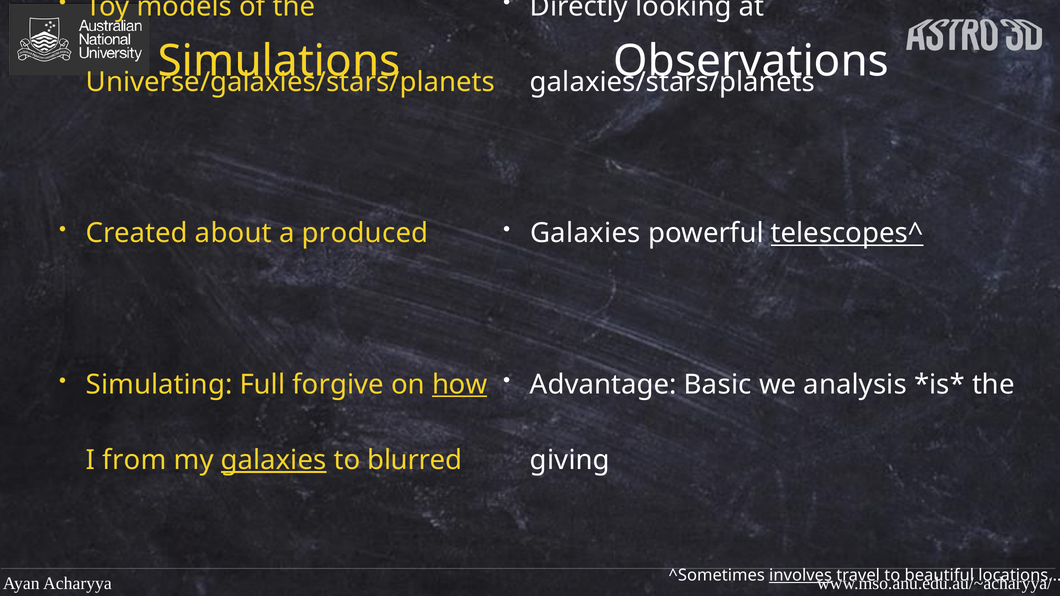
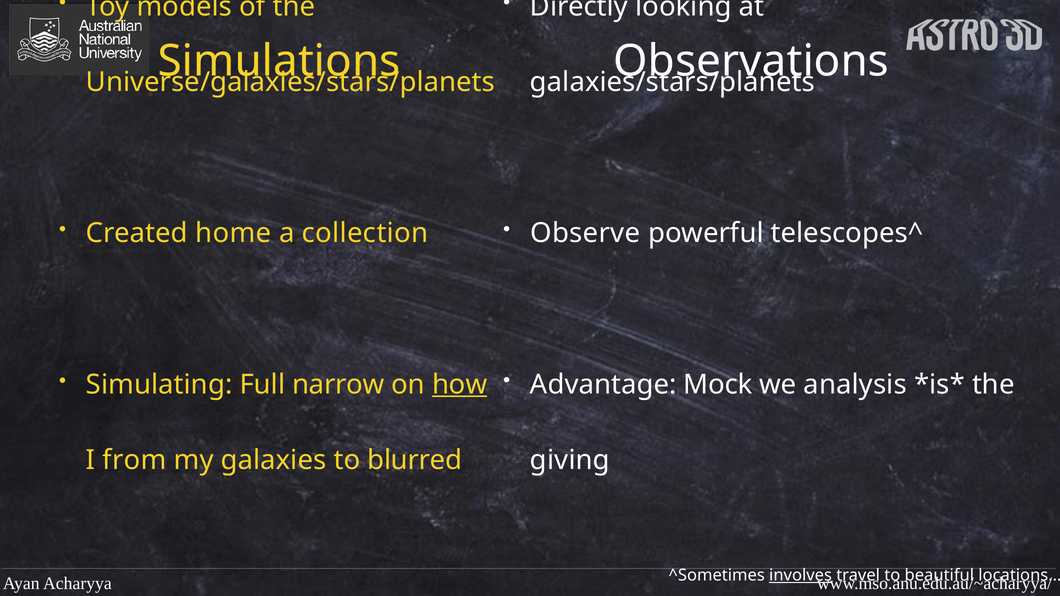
about: about -> home (233, 233)
a produced: produced -> collection (365, 233)
Galaxies: Galaxies -> Observe (585, 233)
telescopes^ underline: present -> none (847, 233)
forgive: forgive -> narrow (338, 385)
Basic: Basic -> Mock (718, 385)
galaxies underline: present -> none (274, 460)
